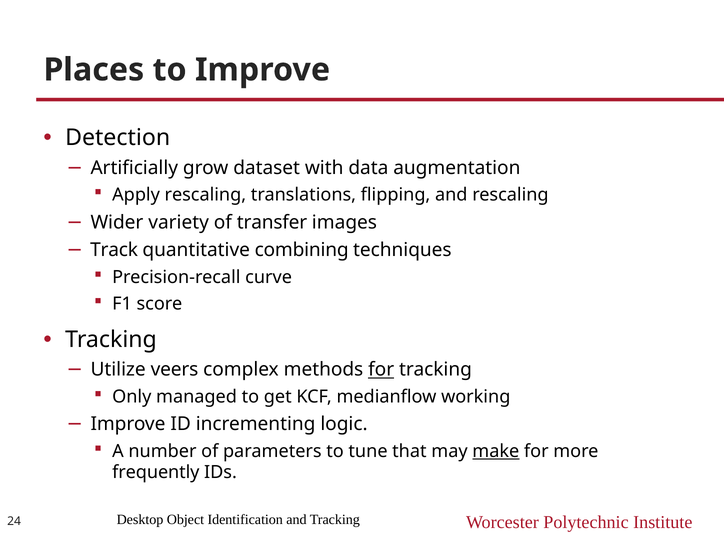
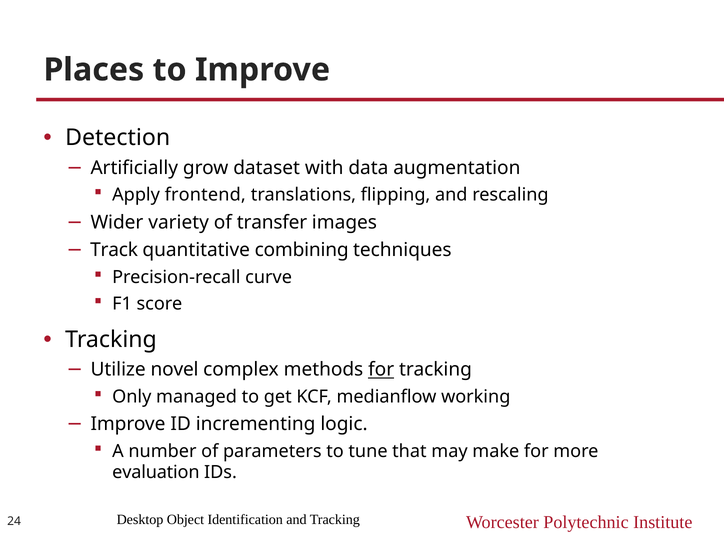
Apply rescaling: rescaling -> frontend (205, 195)
veers: veers -> novel (175, 370)
make underline: present -> none (496, 451)
frequently: frequently -> evaluation (156, 472)
